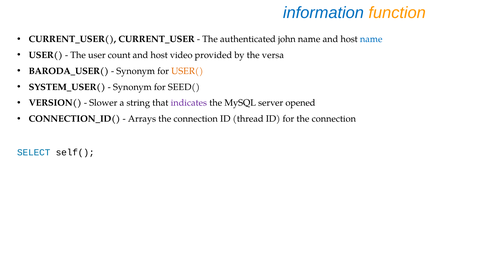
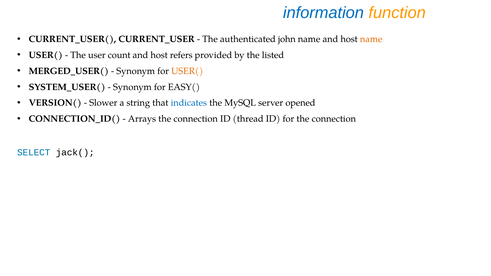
name colour: blue -> orange (371, 39)
video: video -> refers (181, 55)
versa: versa -> listed (273, 55)
BARODA_USER(: BARODA_USER( -> MERGED_USER( (69, 71)
SEED(: SEED( -> EASY( (184, 87)
indicates colour: purple -> blue (189, 103)
self(: self( -> jack( (75, 153)
